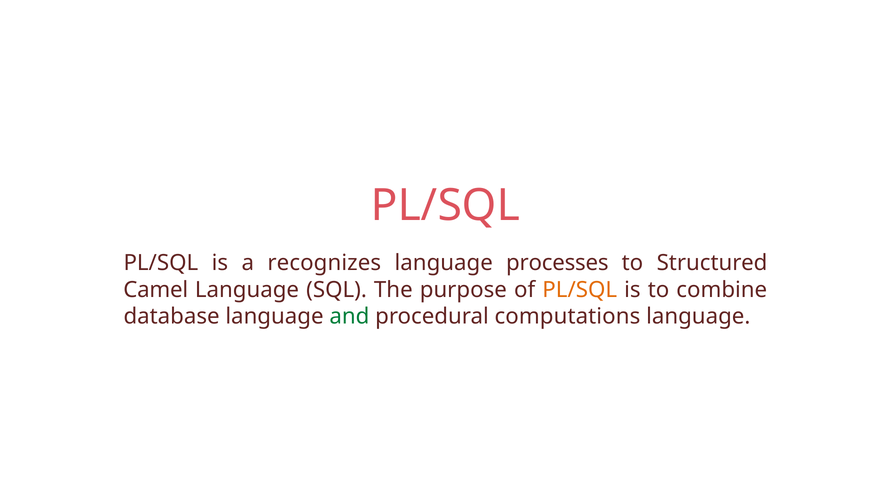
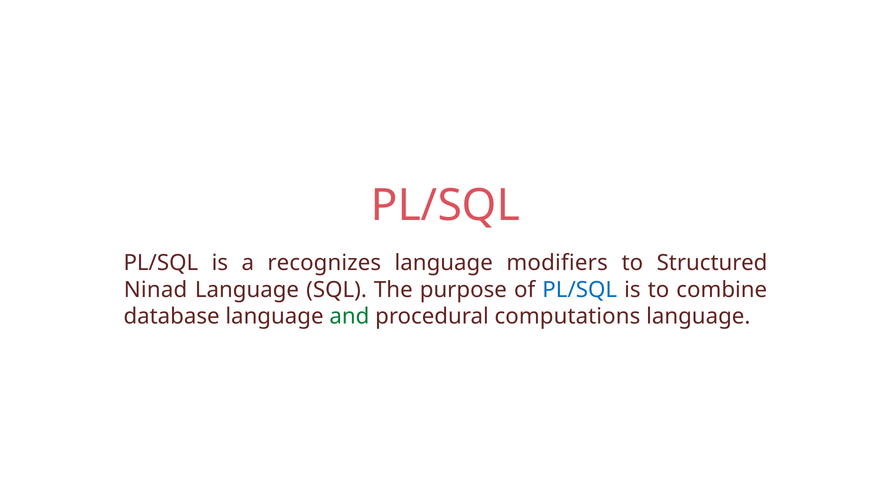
processes: processes -> modifiers (557, 263)
Camel: Camel -> Ninad (156, 290)
PL/SQL colour: orange -> blue (580, 290)
